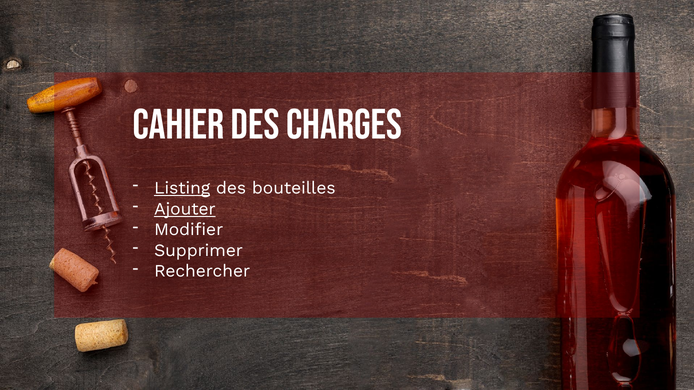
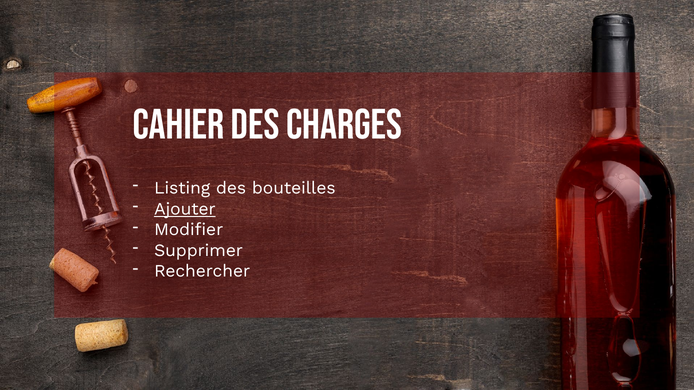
Listing underline: present -> none (182, 188)
